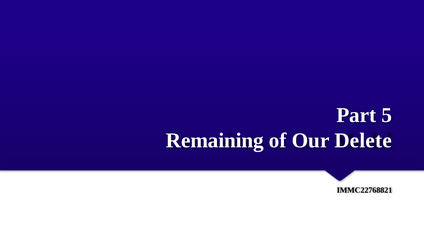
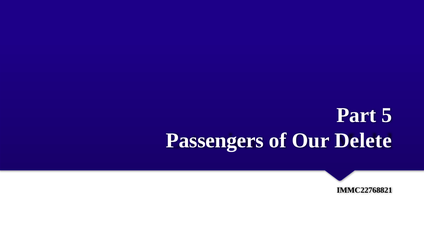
Remaining: Remaining -> Passengers (215, 141)
